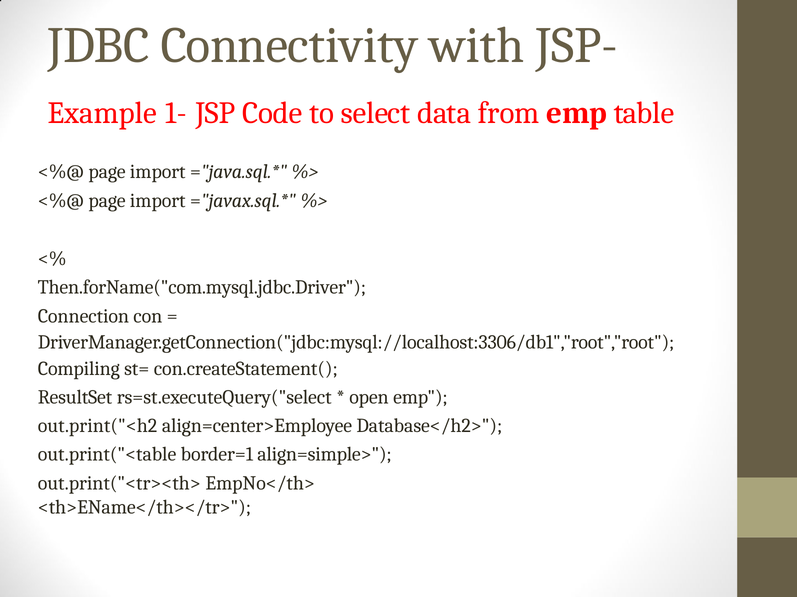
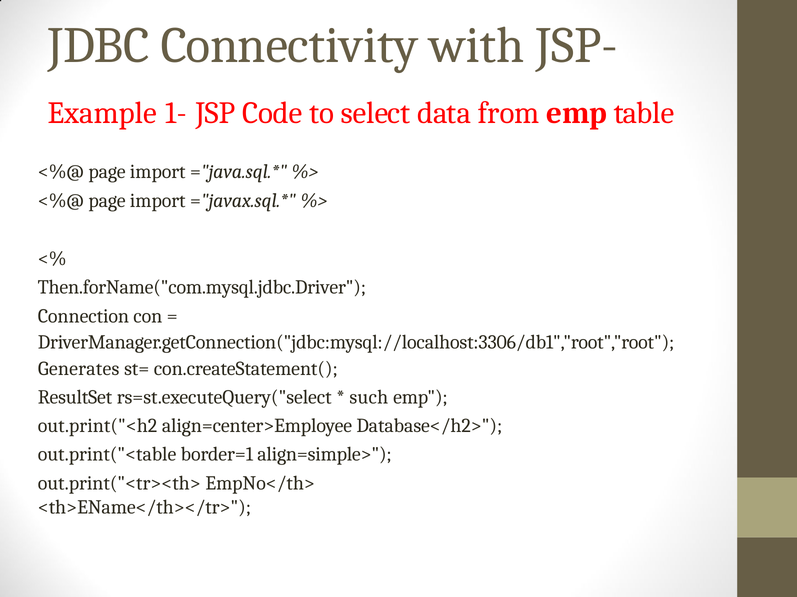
Compiling: Compiling -> Generates (79, 369)
open: open -> such (369, 398)
